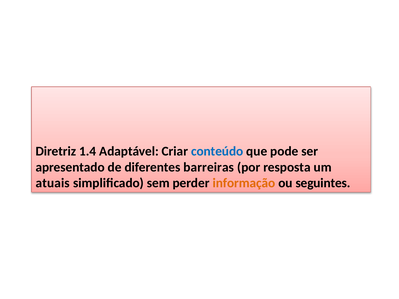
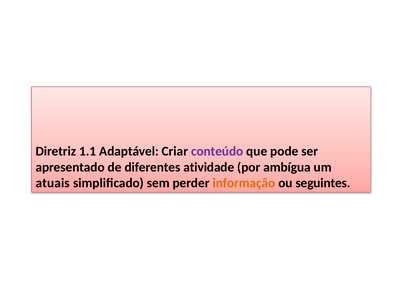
1.4: 1.4 -> 1.1 (88, 151)
conteúdo colour: blue -> purple (217, 151)
barreiras: barreiras -> atividade (209, 167)
resposta: resposta -> ambígua (287, 167)
